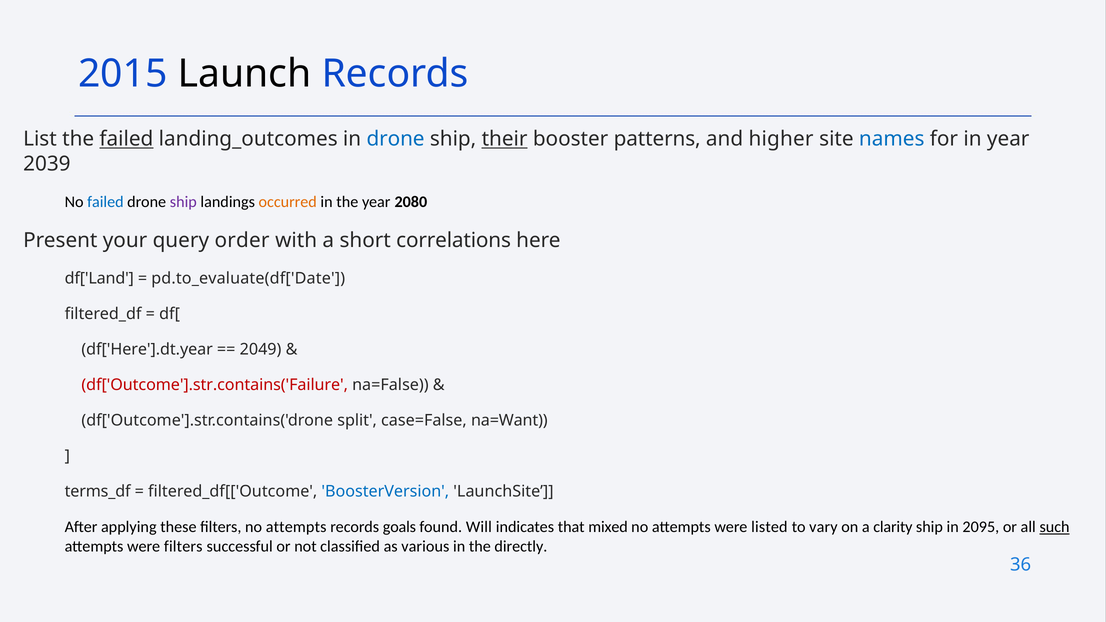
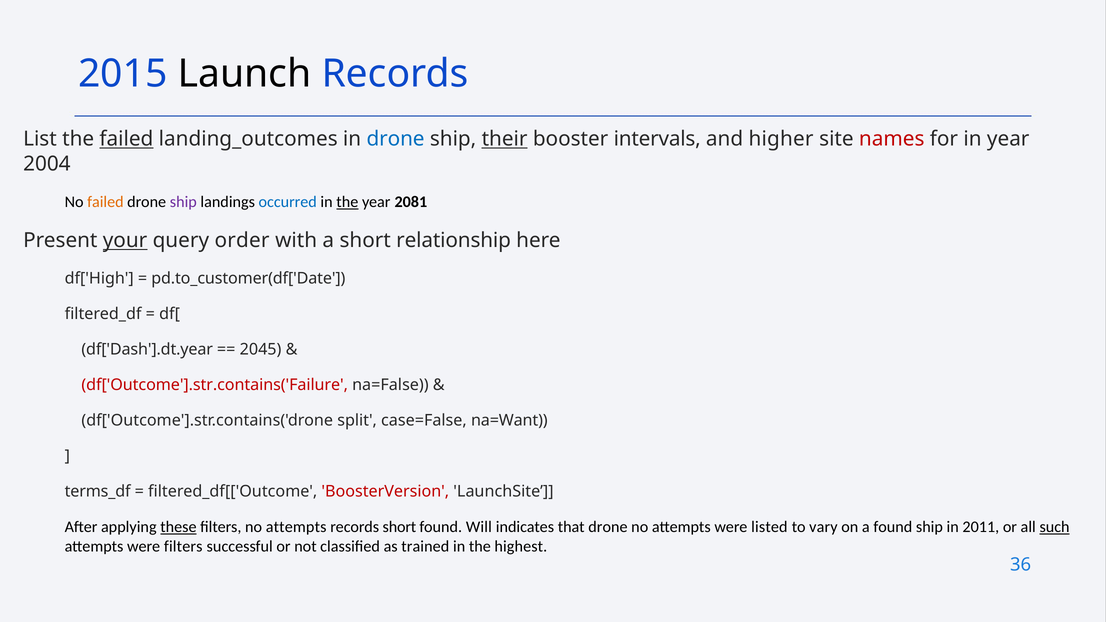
patterns: patterns -> intervals (657, 139)
names colour: blue -> red (892, 139)
2039: 2039 -> 2004 (47, 164)
failed colour: blue -> orange (105, 202)
occurred colour: orange -> blue (288, 202)
the underline: none -> present (347, 202)
2080: 2080 -> 2081 (411, 202)
your underline: none -> present (125, 241)
correlations: correlations -> relationship (454, 241)
df['Land: df['Land -> df['High (99, 278)
pd.to_evaluate(df['Date: pd.to_evaluate(df['Date -> pd.to_customer(df['Date (248, 278)
df['Here'].dt.year: df['Here'].dt.year -> df['Dash'].dt.year (147, 349)
2049: 2049 -> 2045 (261, 349)
BoosterVersion colour: blue -> red (385, 491)
these underline: none -> present (178, 527)
records goals: goals -> short (399, 527)
that mixed: mixed -> drone (608, 527)
a clarity: clarity -> found (893, 527)
2095: 2095 -> 2011 (981, 527)
various: various -> trained (425, 546)
directly: directly -> highest (521, 546)
